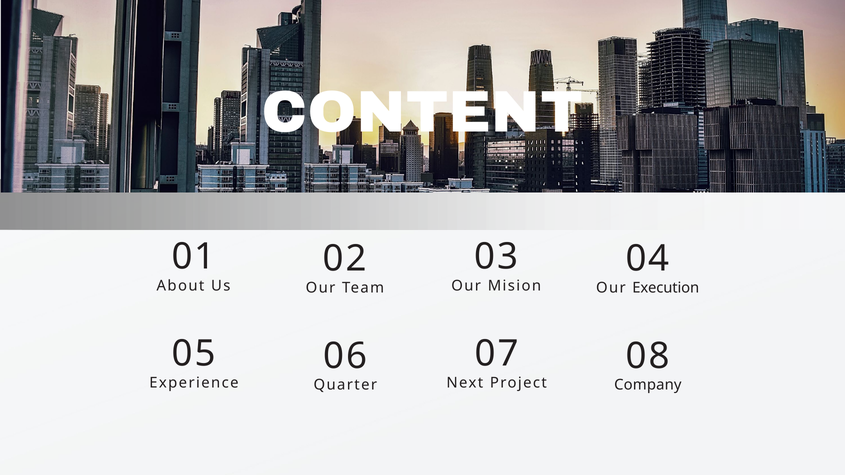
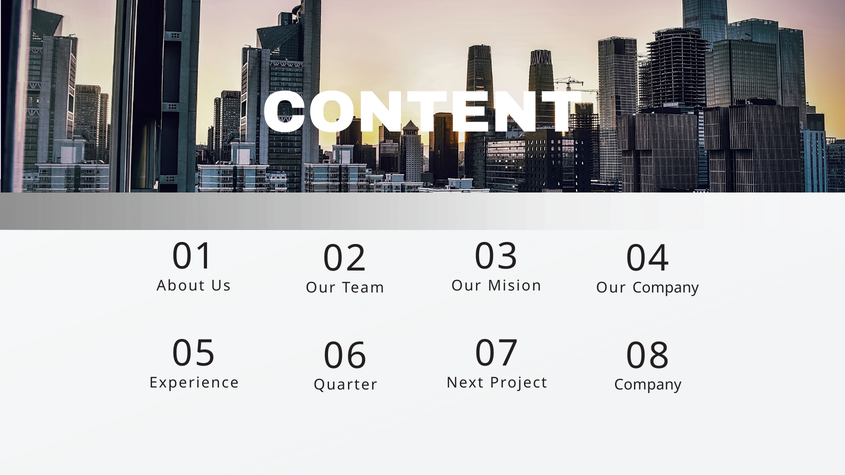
Our Execution: Execution -> Company (666, 288)
